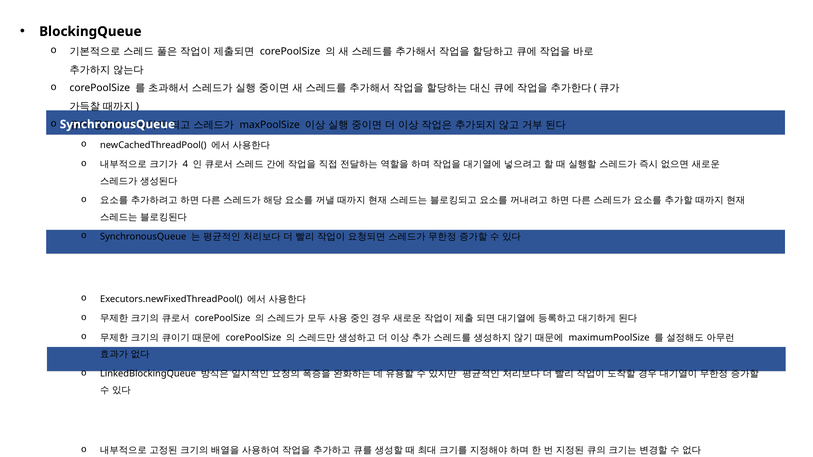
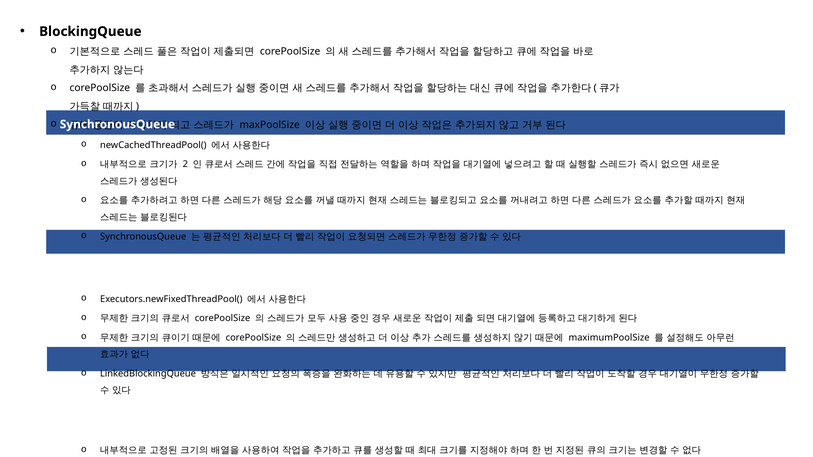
4: 4 -> 2 (185, 164)
